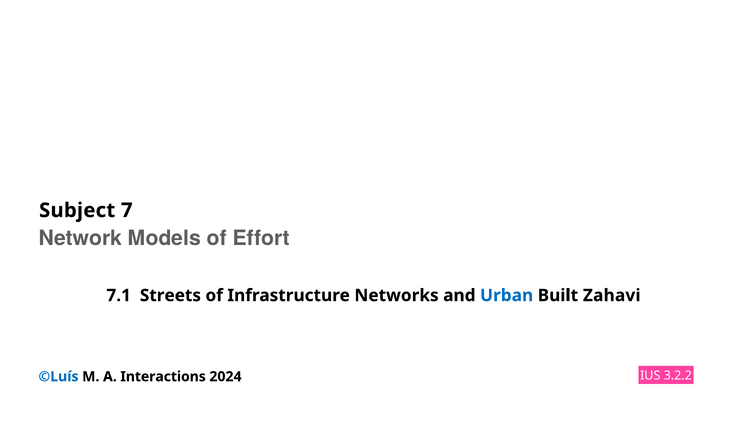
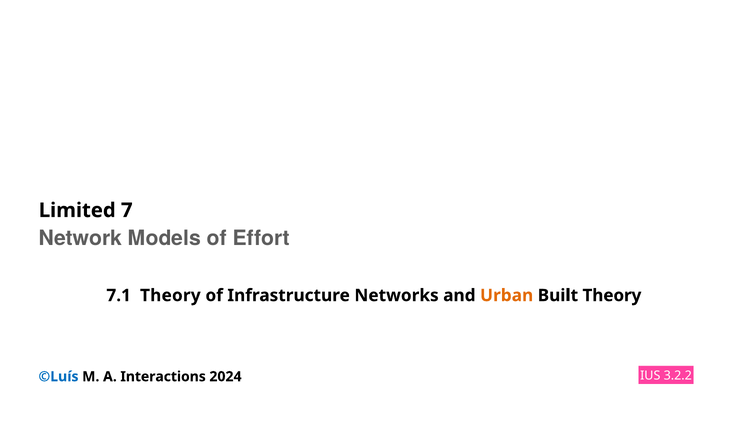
Subject: Subject -> Limited (77, 210)
7.1 Streets: Streets -> Theory (170, 295)
Urban colour: blue -> orange (507, 295)
Built Zahavi: Zahavi -> Theory (612, 295)
